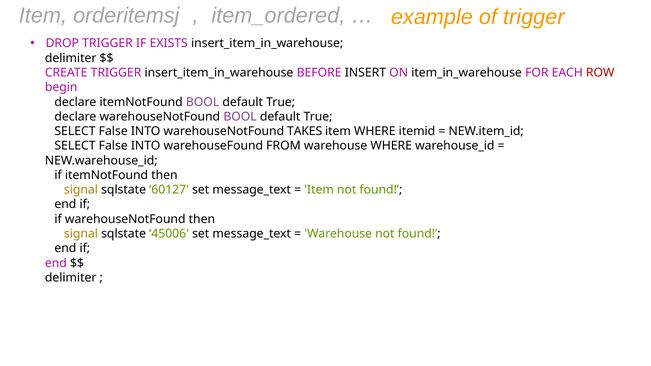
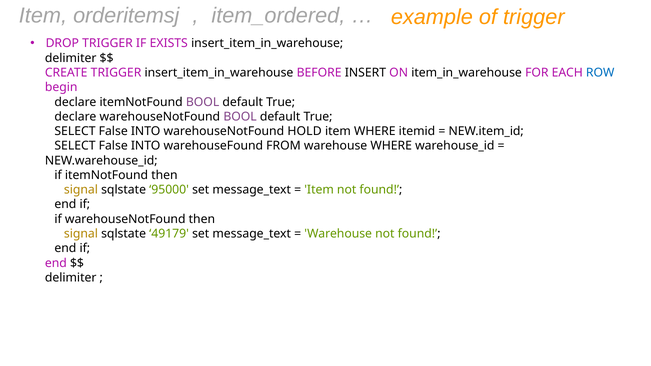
ROW colour: red -> blue (600, 73)
TAKES: TAKES -> HOLD (305, 131)
60127: 60127 -> 95000 (169, 190)
45006: 45006 -> 49179 (169, 234)
